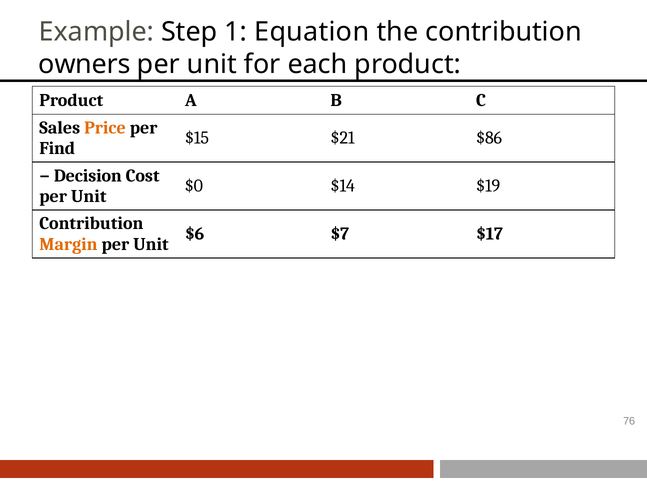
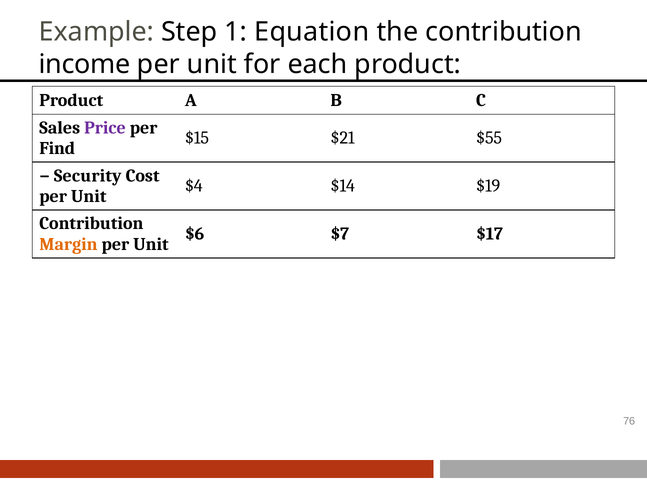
owners: owners -> income (85, 64)
Price colour: orange -> purple (105, 128)
$86: $86 -> $55 (489, 138)
Decision: Decision -> Security (88, 176)
$0: $0 -> $4 (194, 186)
